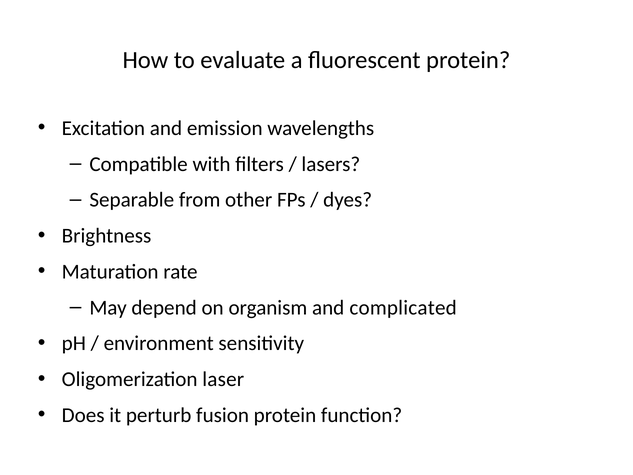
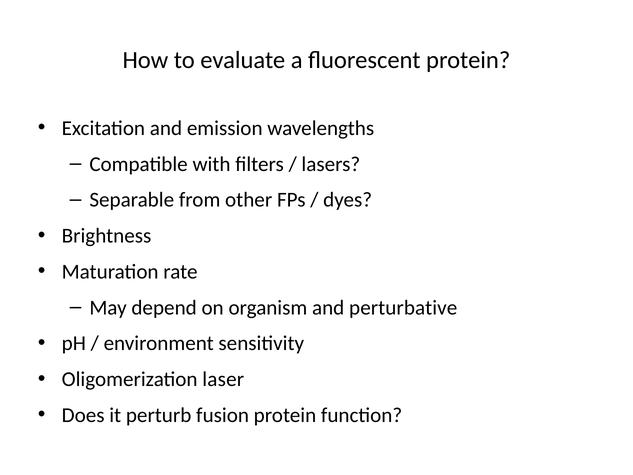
complicated: complicated -> perturbative (403, 307)
